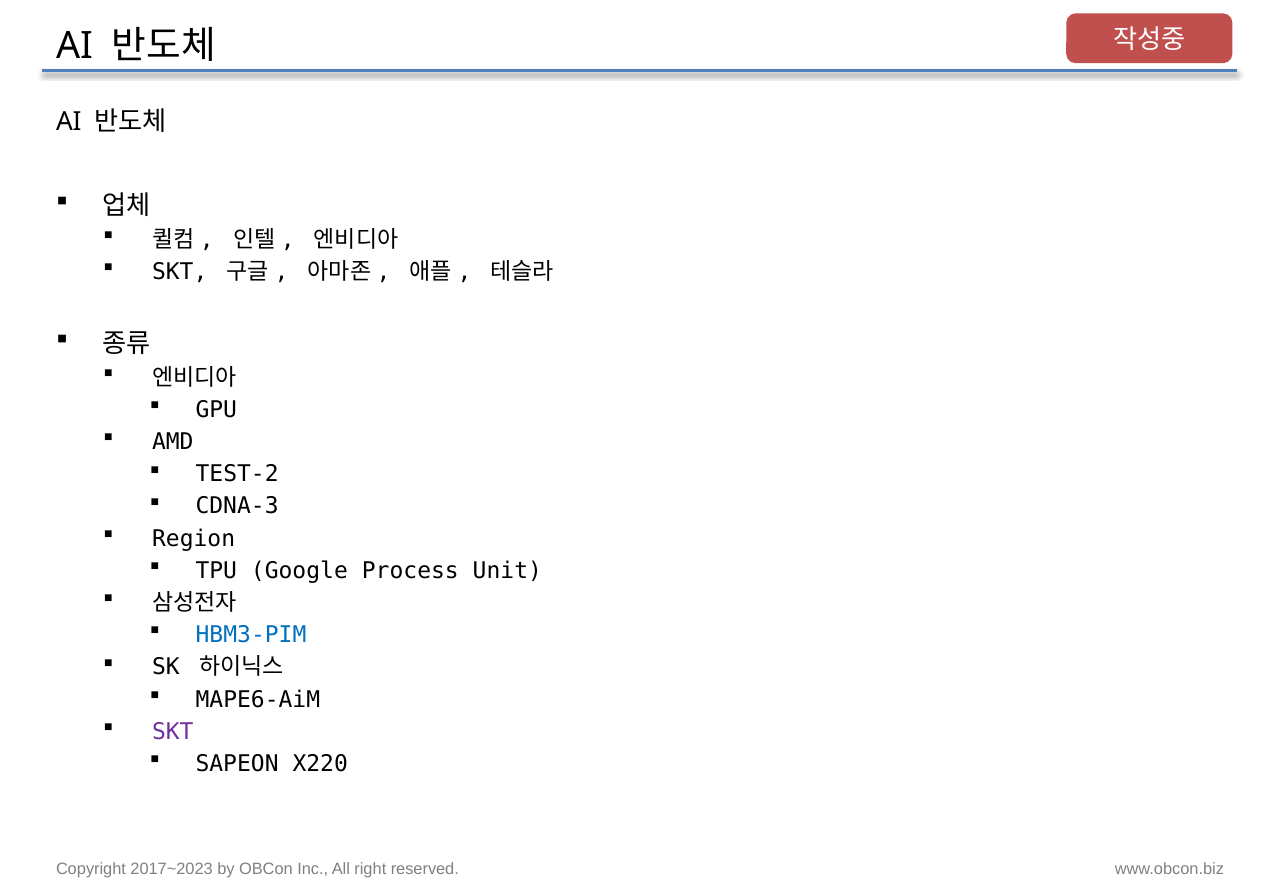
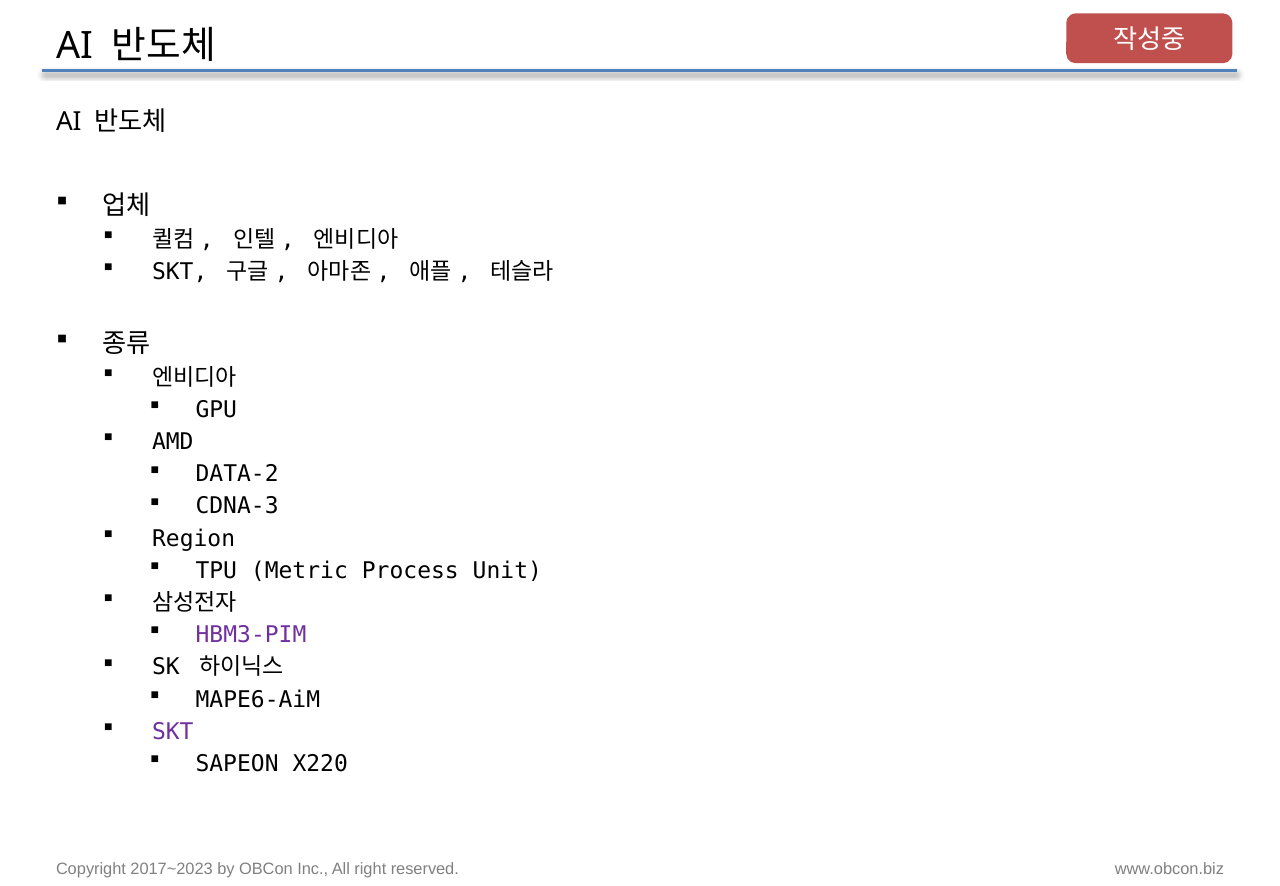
TEST-2: TEST-2 -> DATA-2 (237, 474)
Google: Google -> Metric (299, 571)
HBM3-PIM colour: blue -> purple (251, 635)
